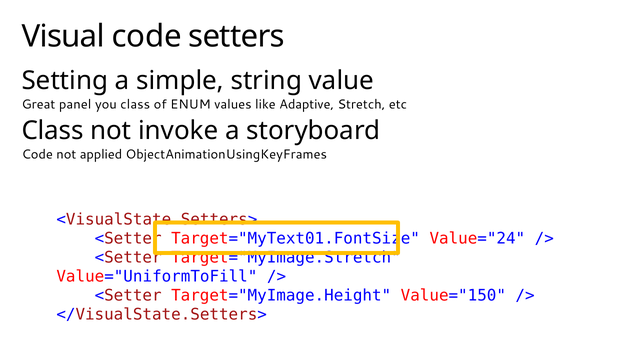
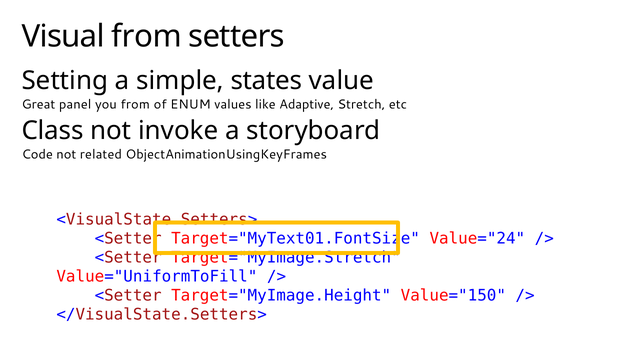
Visual code: code -> from (147, 36)
string: string -> states (266, 81)
you class: class -> from (135, 104)
applied: applied -> related (101, 154)
